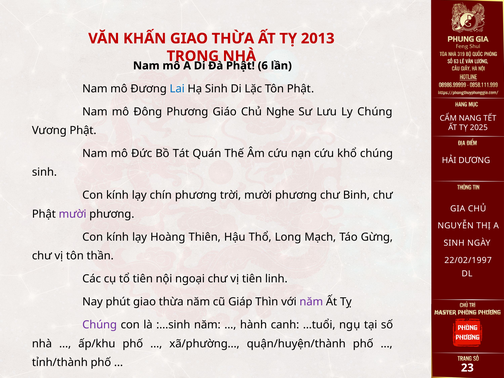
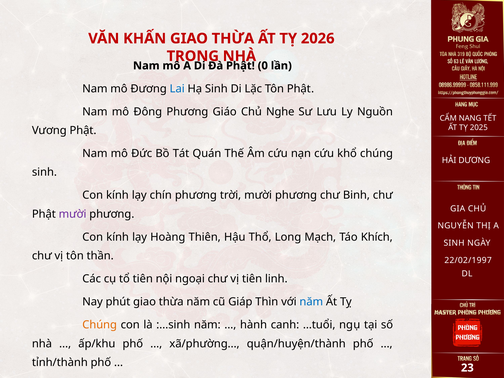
2013: 2013 -> 2026 (318, 39)
6: 6 -> 0 (263, 66)
Ly Chúng: Chúng -> Nguồn (375, 112)
Gừng: Gừng -> Khích (377, 237)
năm colour: purple -> blue (311, 302)
Chúng colour: purple -> orange (100, 325)
